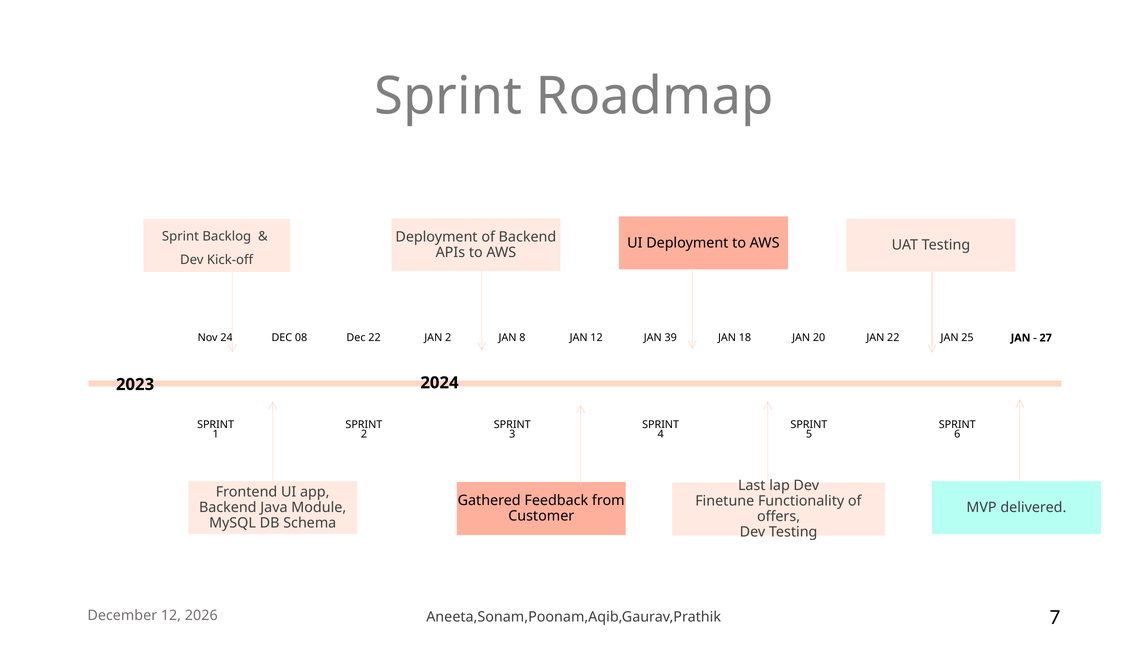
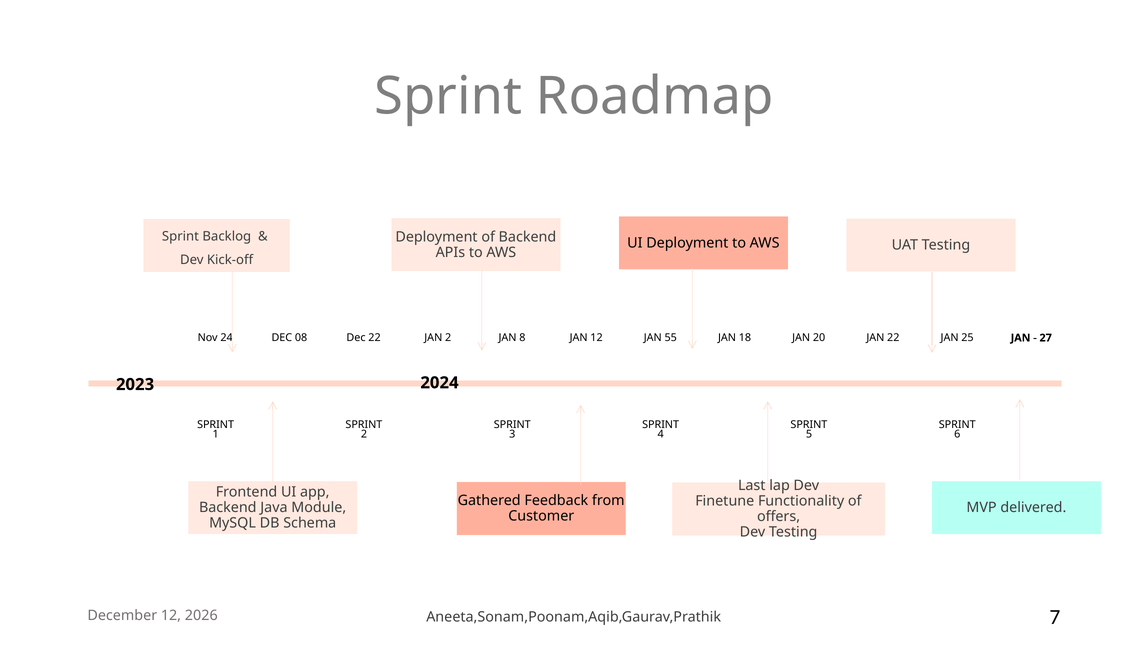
39: 39 -> 55 (671, 338)
